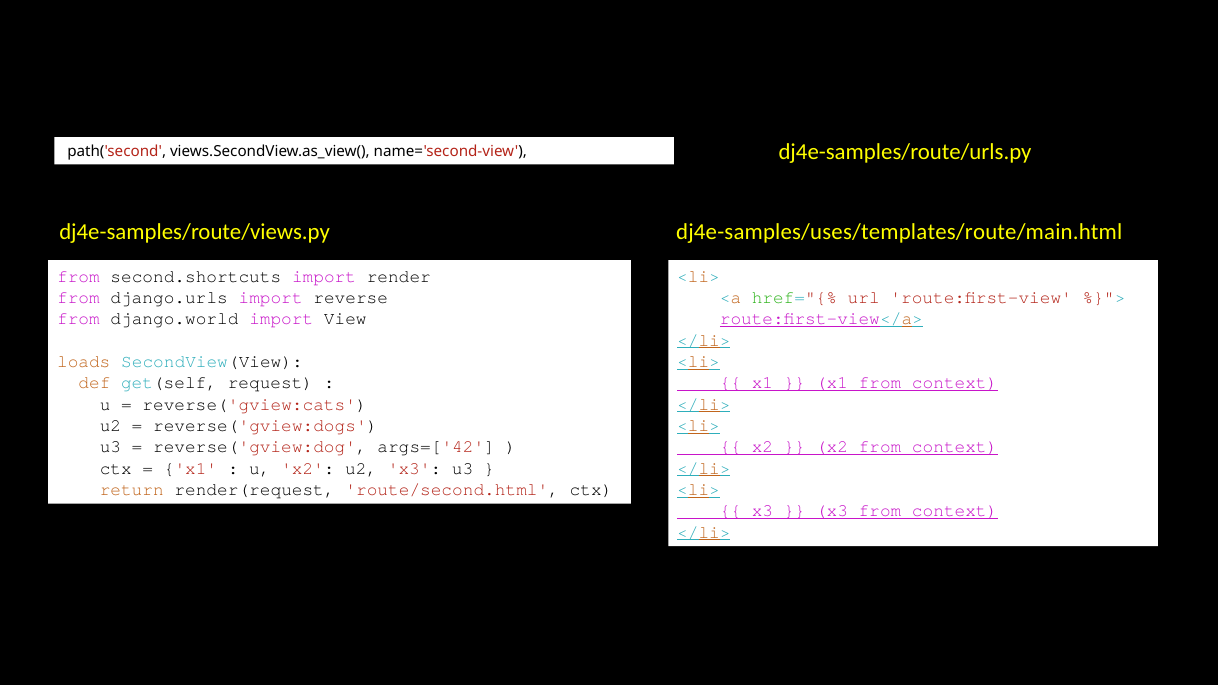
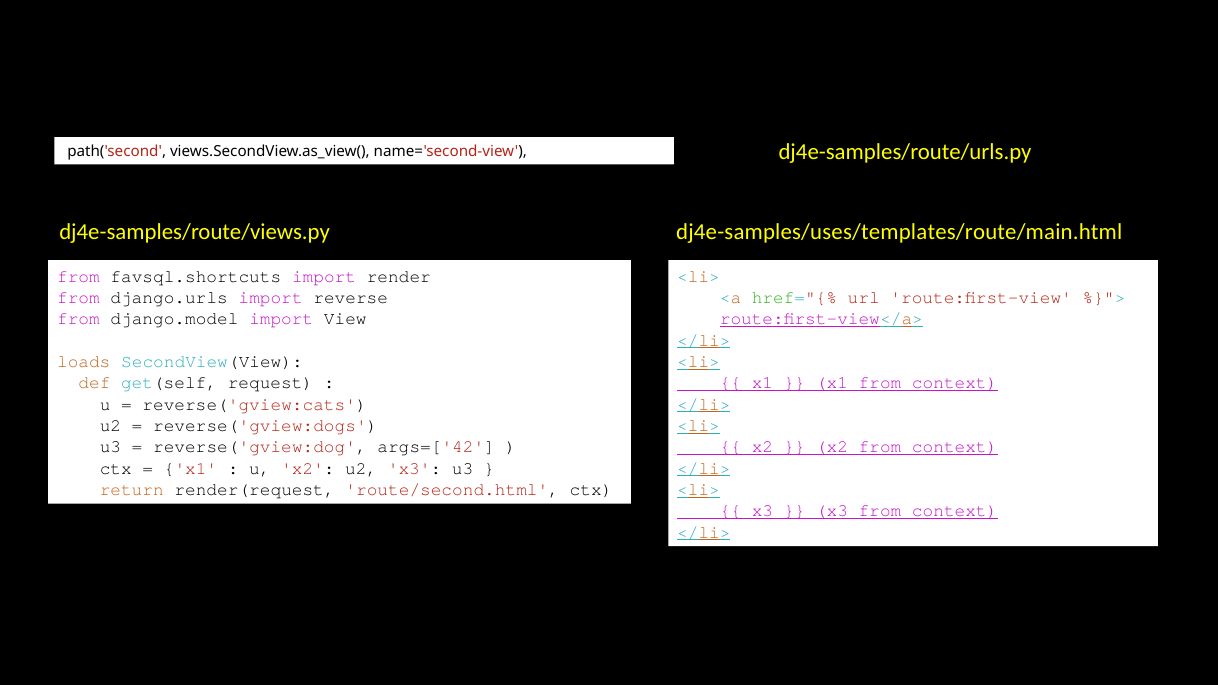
second.shortcuts: second.shortcuts -> favsql.shortcuts (196, 276)
django.world: django.world -> django.model (174, 319)
